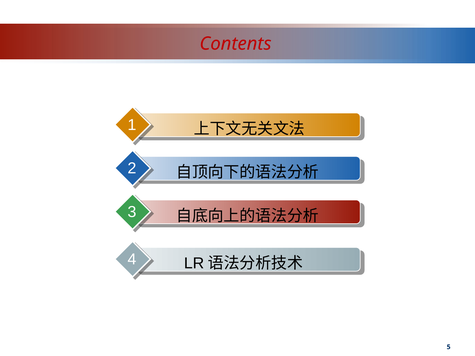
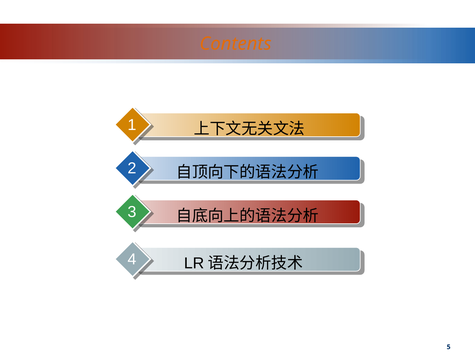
Contents colour: red -> orange (236, 44)
